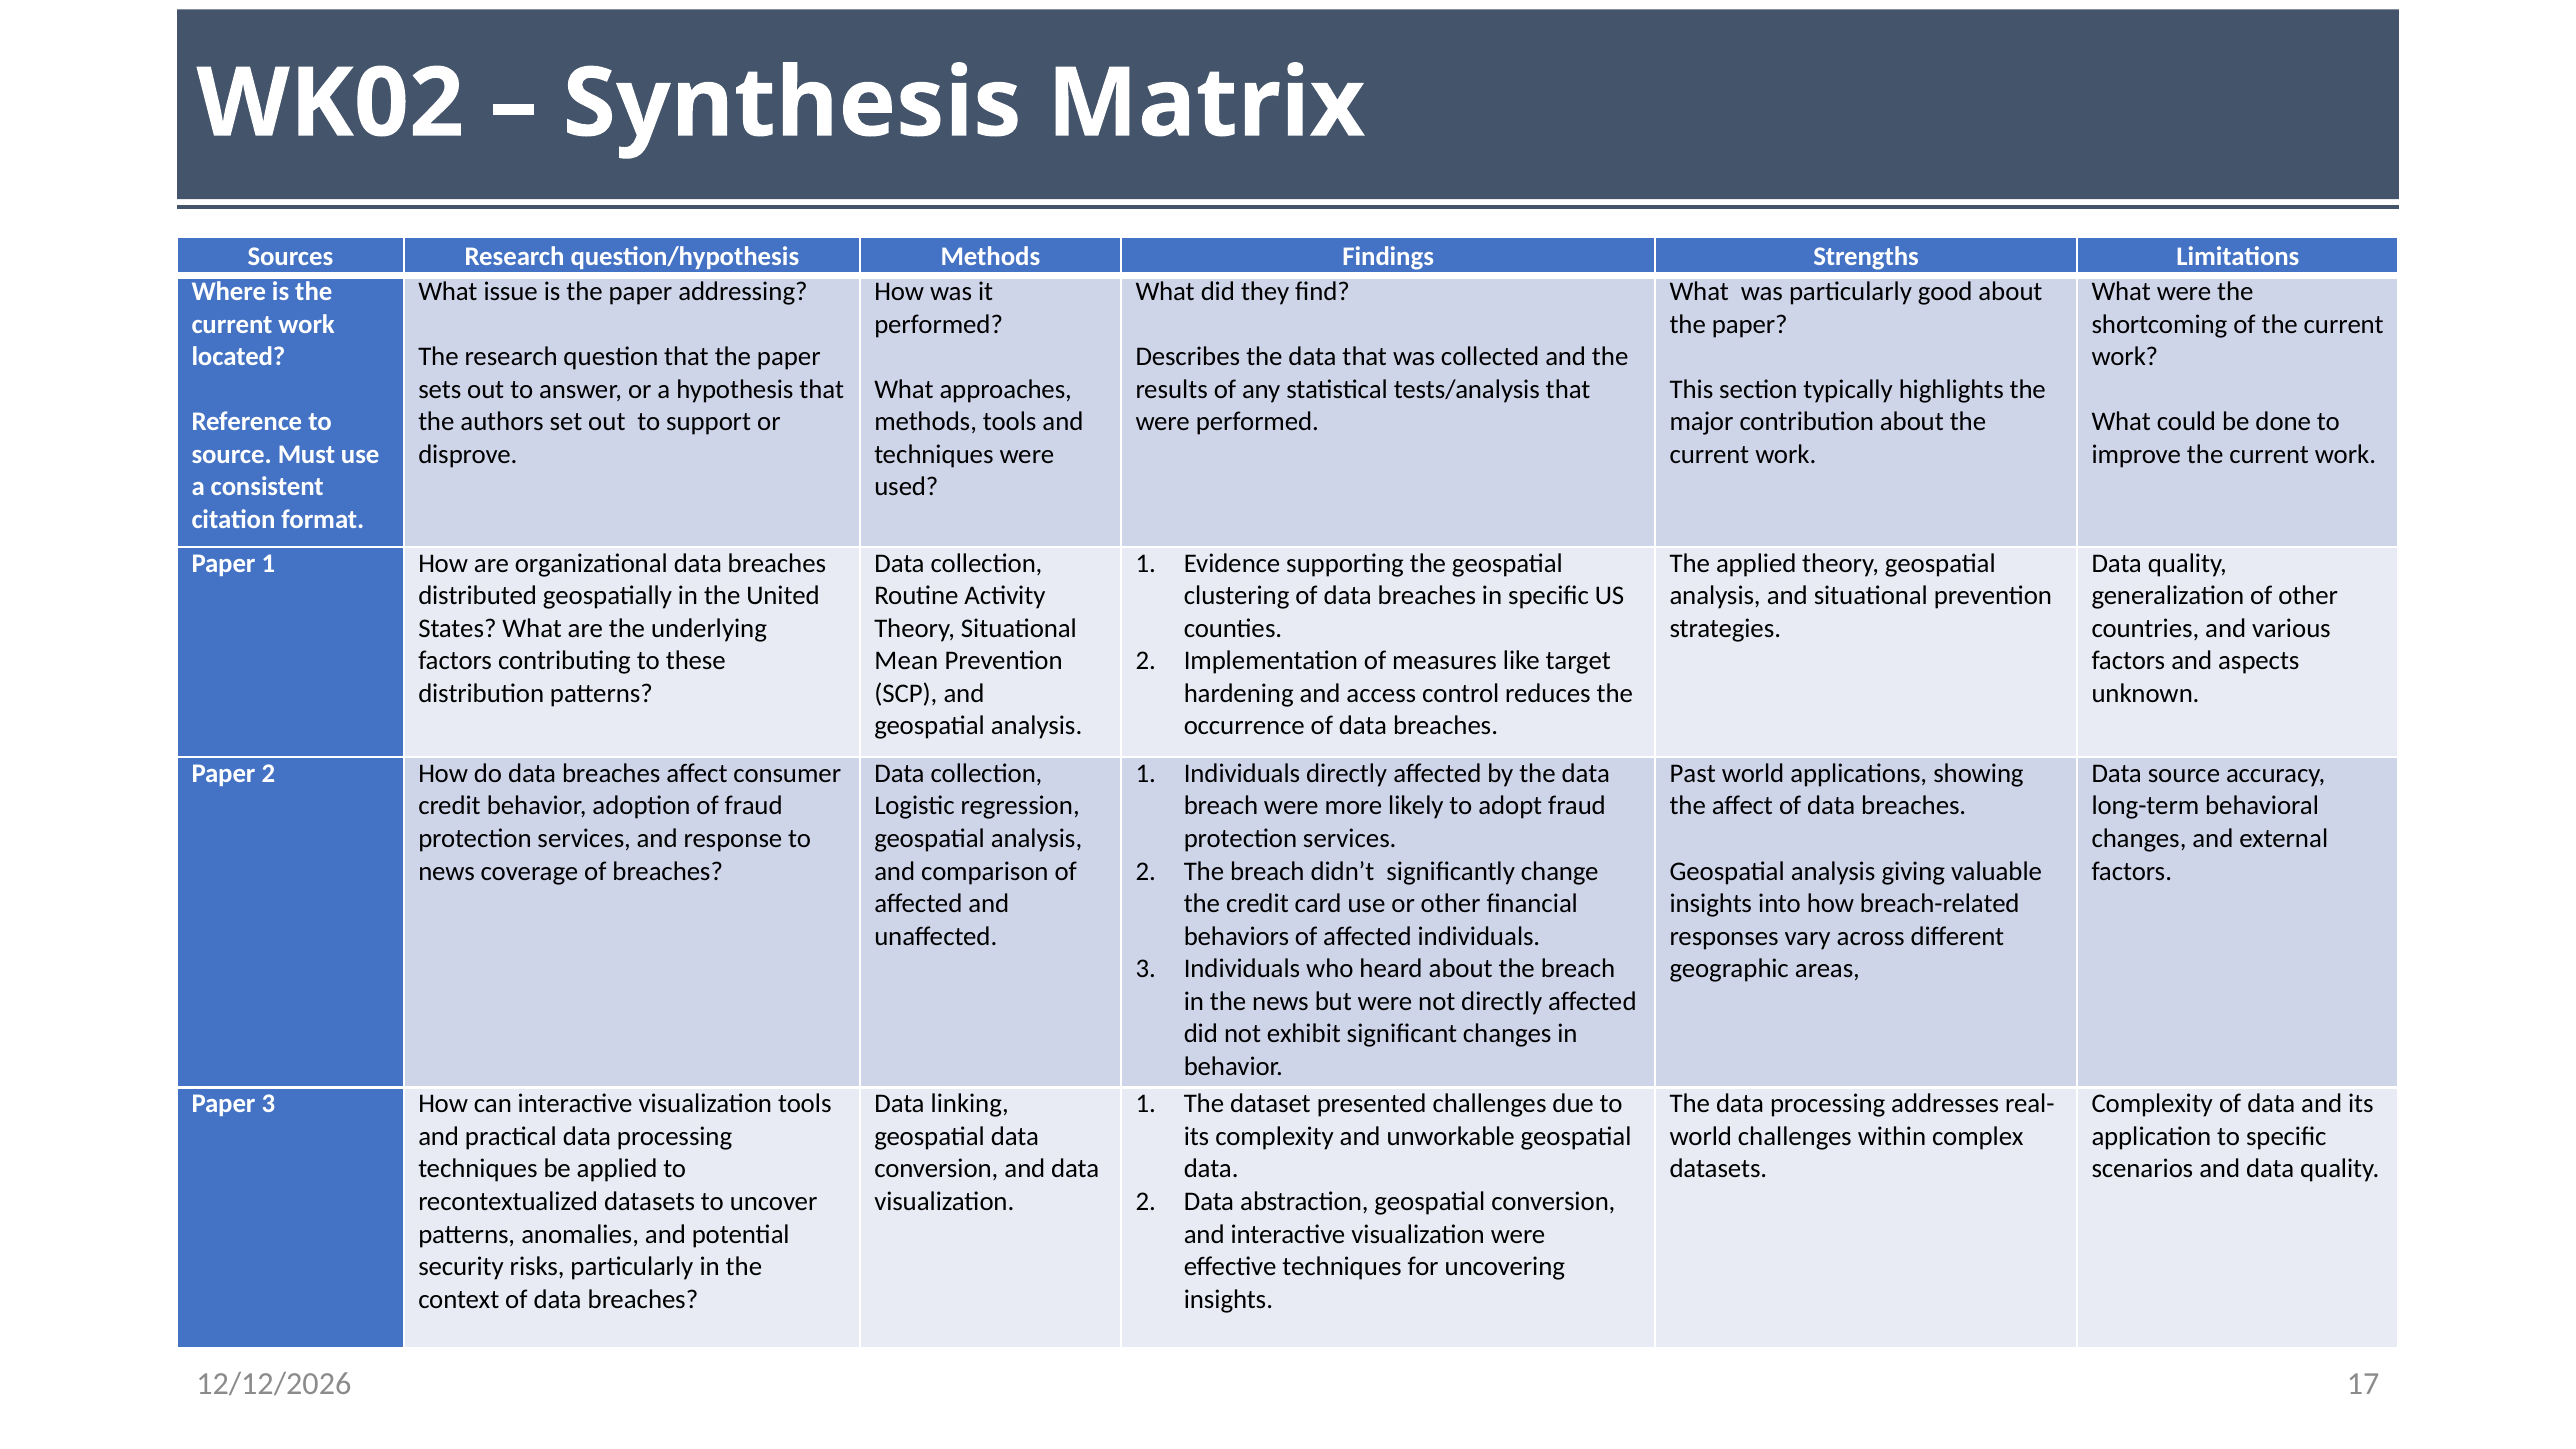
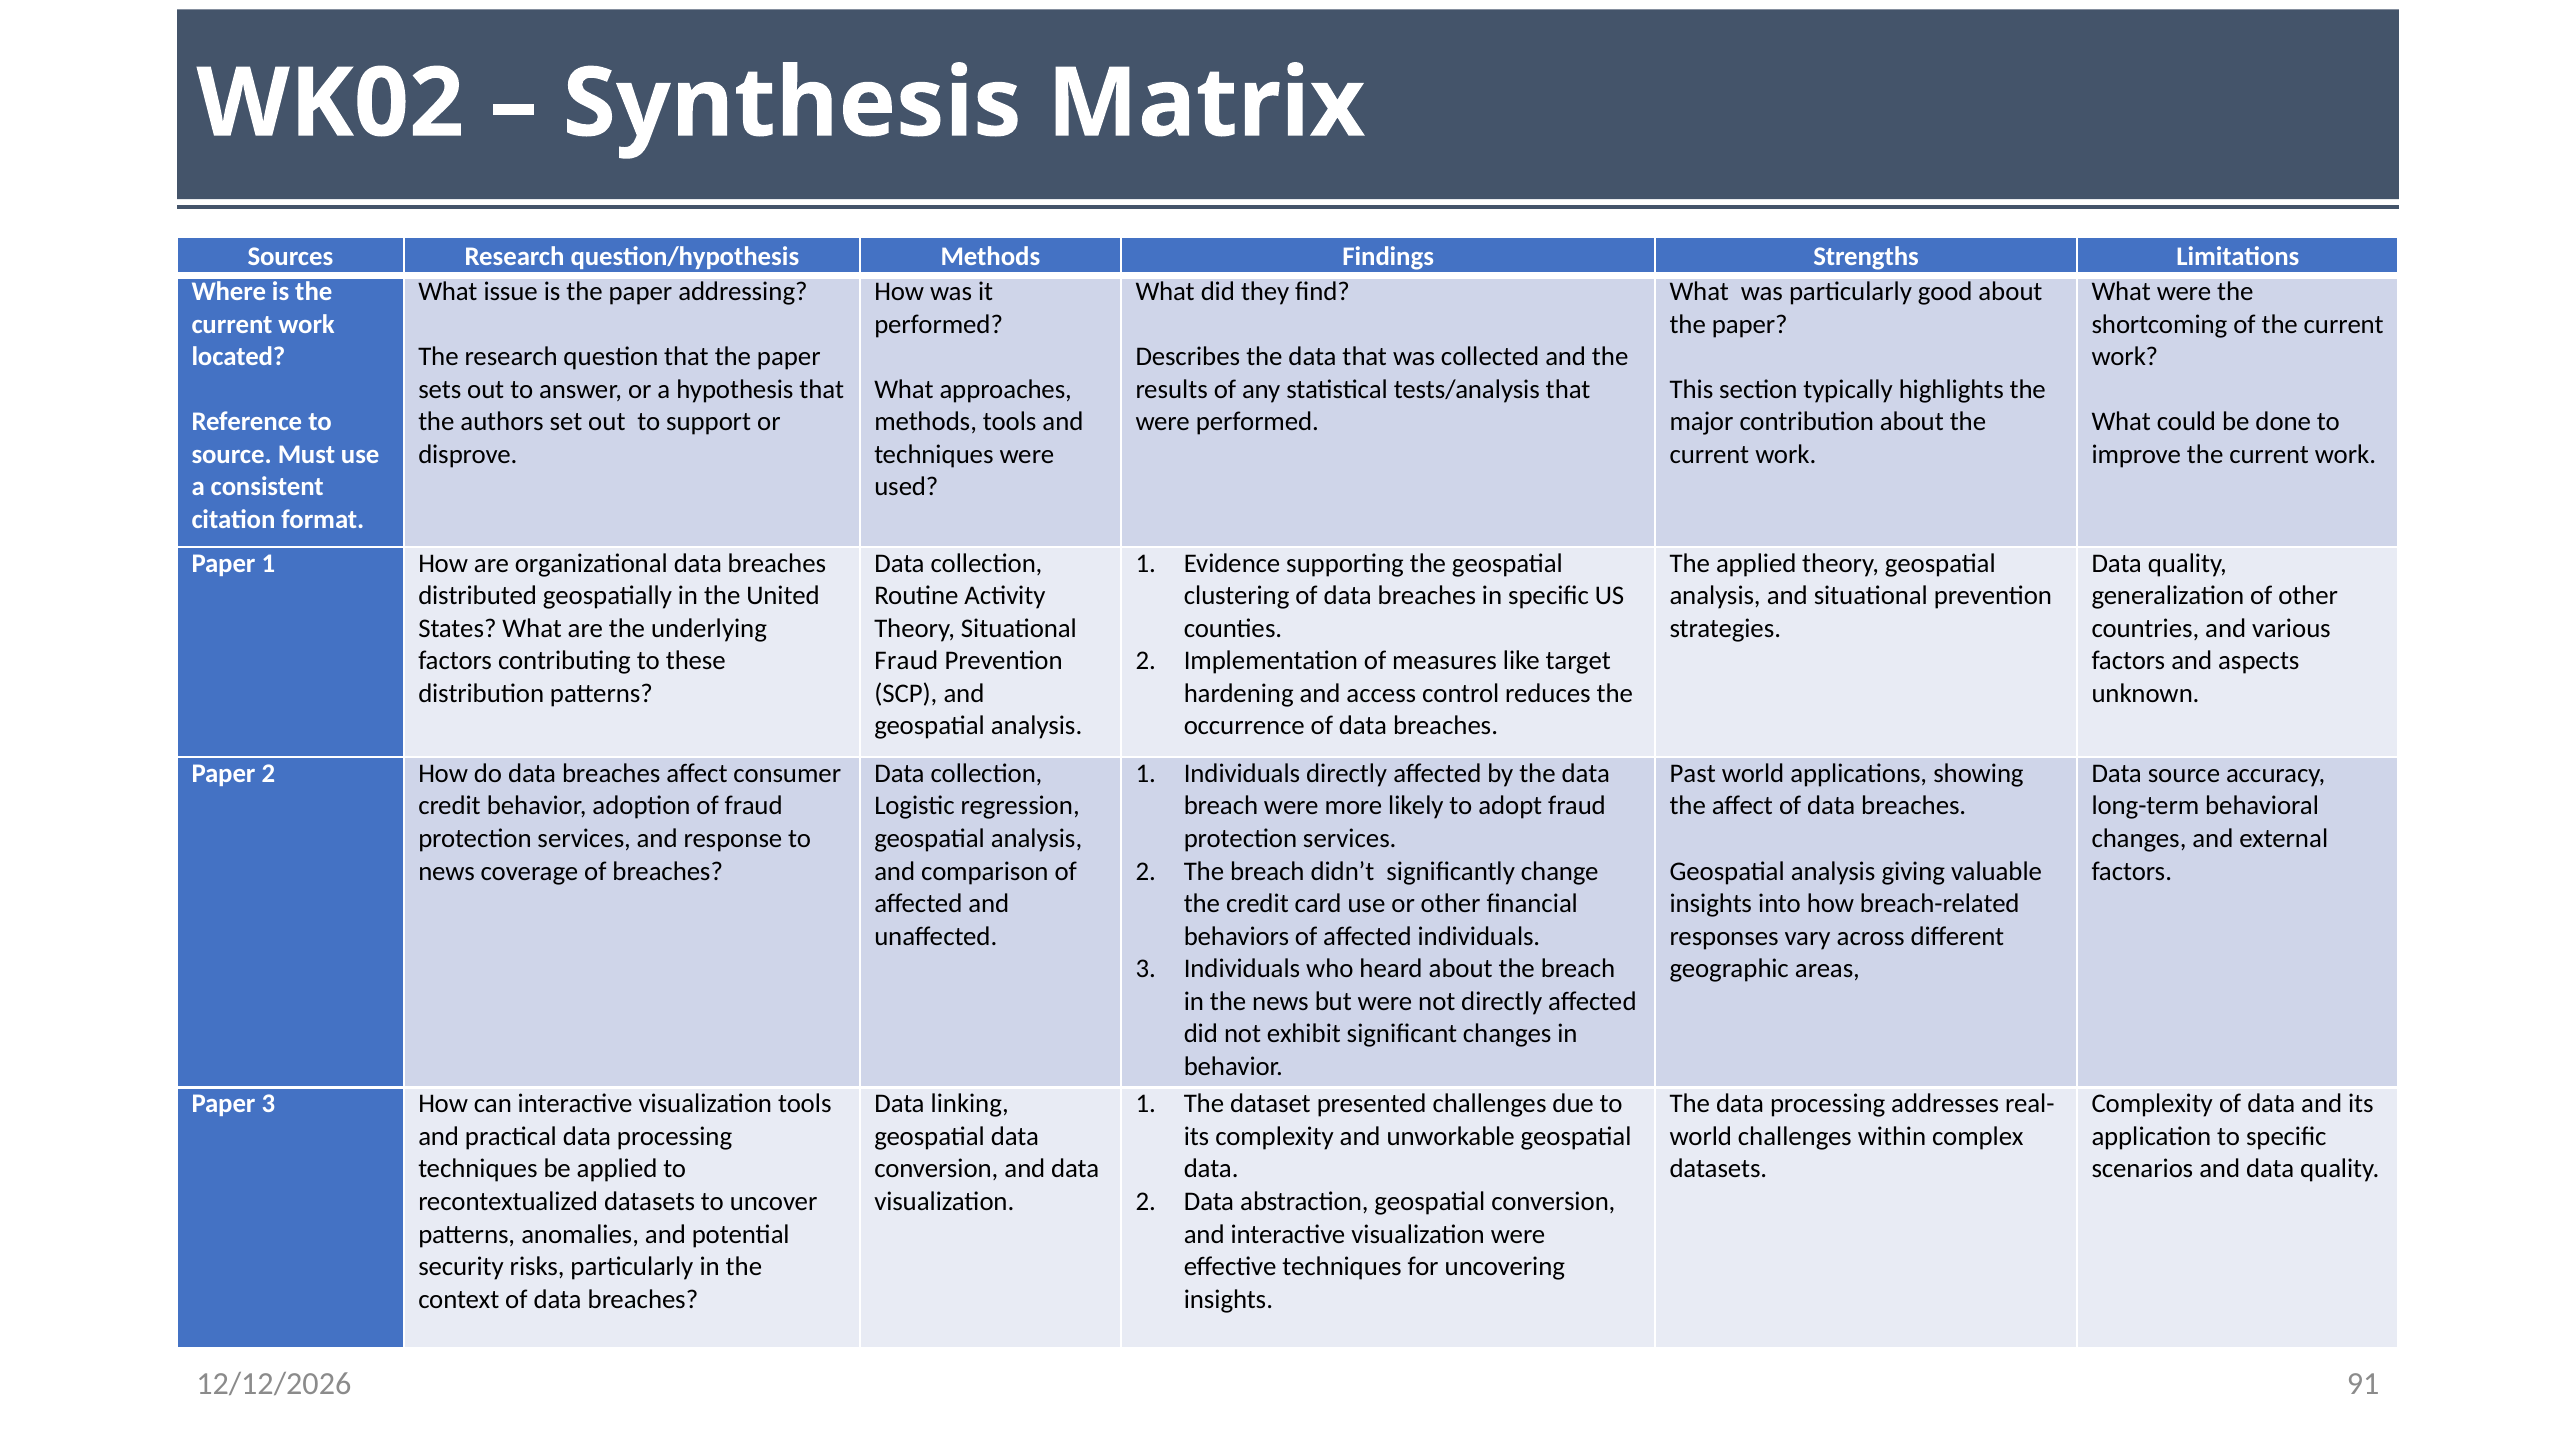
Mean: Mean -> Fraud (906, 661)
17: 17 -> 91 (2363, 1383)
